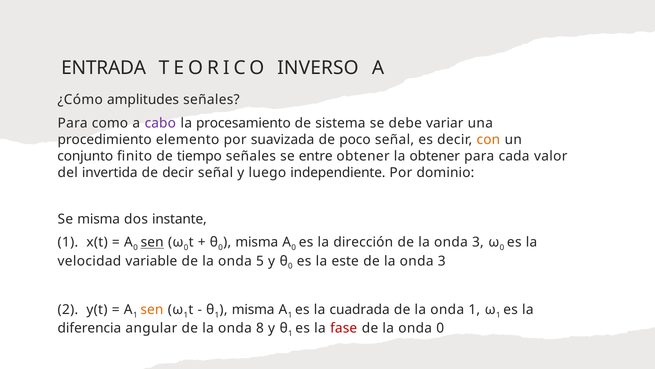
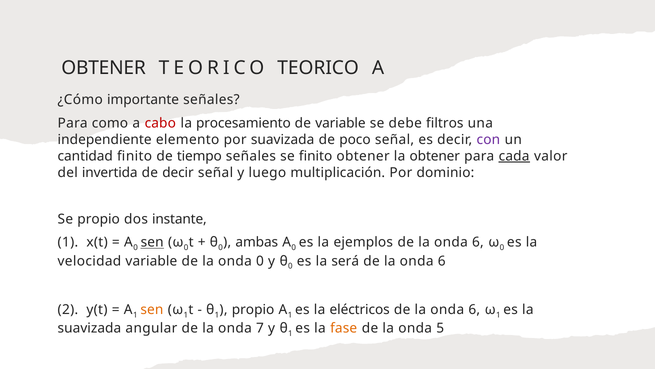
ENTRADA: ENTRADA -> OBTENER (104, 68)
TEORICO INVERSO: INVERSO -> TEORICO (318, 68)
amplitudes: amplitudes -> importante (143, 100)
cabo colour: purple -> red (160, 123)
de sistema: sistema -> variable (340, 123)
variar: variar -> filtros (445, 123)
procedimiento: procedimiento -> independiente (105, 139)
con colour: orange -> purple (488, 139)
conjunto: conjunto -> cantidad (85, 156)
se entre: entre -> finito (316, 156)
cada underline: none -> present (514, 156)
independiente: independiente -> multiplicación (338, 172)
Se misma: misma -> propio (99, 219)
misma: misma -> ambas (257, 242)
dirección: dirección -> ejemplos (363, 242)
3: 3 -> 6 (478, 242)
onda 5: 5 -> 0 (260, 261)
este: este -> será (345, 261)
3: 3 -> 6 (442, 261)
misma: misma -> propio (253, 309)
cuadrada: cuadrada -> eléctricos (360, 309)
1: 1 -> 6 (474, 309)
diferencia: diferencia -> suavizada (89, 328)
8: 8 -> 7 (260, 328)
fase colour: red -> orange (344, 328)
onda 0: 0 -> 5 (440, 328)
